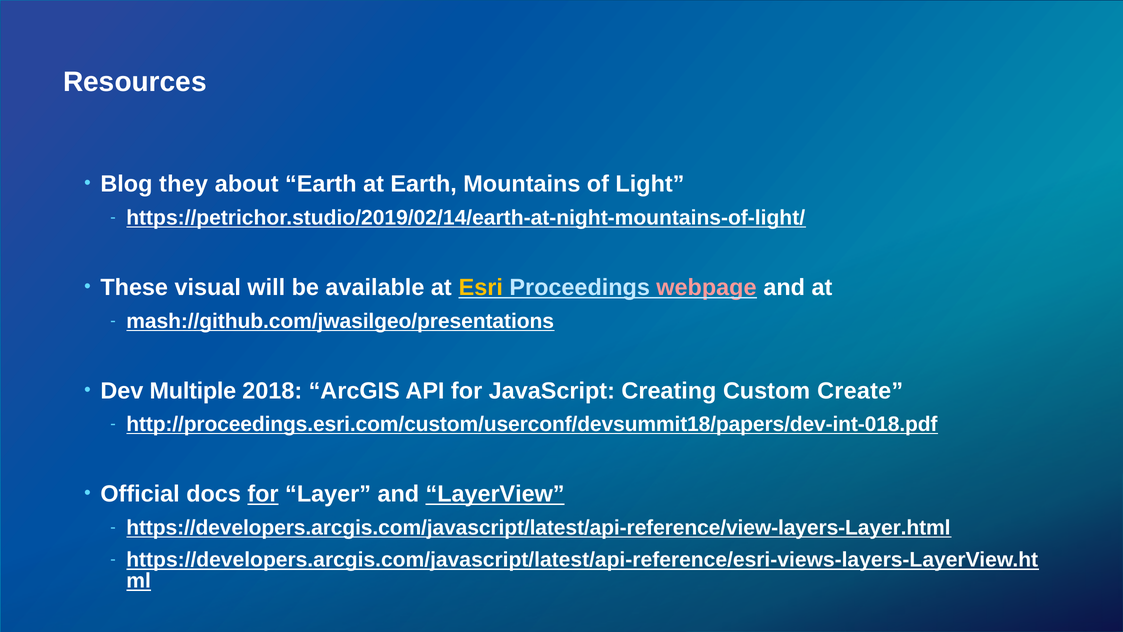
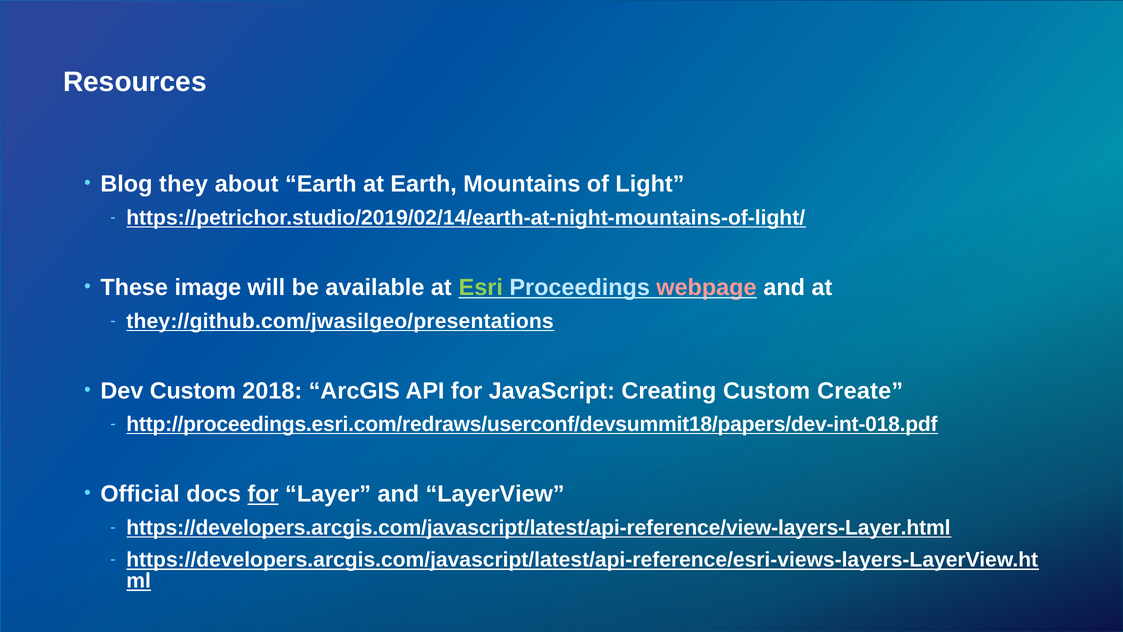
visual: visual -> image (208, 287)
Esri colour: yellow -> light green (481, 287)
mash://github.com/jwasilgeo/presentations: mash://github.com/jwasilgeo/presentations -> they://github.com/jwasilgeo/presentations (340, 321)
Dev Multiple: Multiple -> Custom (193, 391)
http://proceedings.esri.com/custom/userconf/devsummit18/papers/dev-int-018.pdf: http://proceedings.esri.com/custom/userconf/devsummit18/papers/dev-int-018.pdf -> http://proceedings.esri.com/redraws/userconf/devsummit18/papers/dev-int-018.pdf (532, 424)
LayerView underline: present -> none (495, 494)
